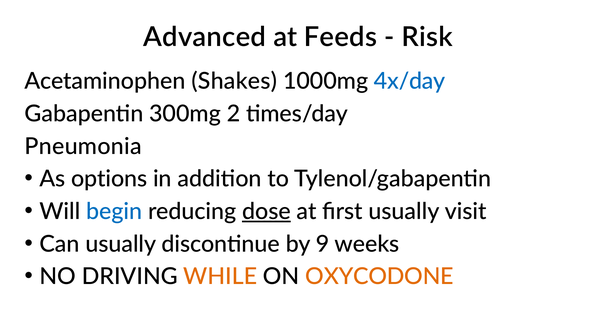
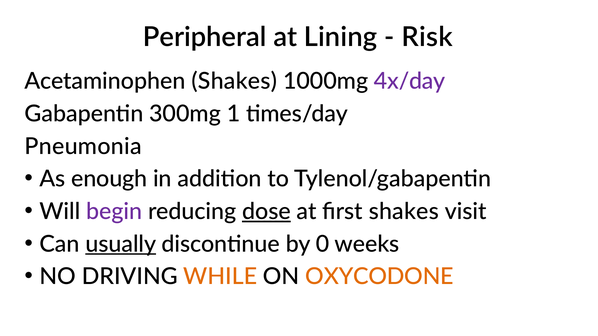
Advanced: Advanced -> Peripheral (205, 37)
Feeds: Feeds -> Lining (341, 37)
4x/day colour: blue -> purple (410, 81)
2: 2 -> 1 (233, 114)
options: options -> enough (109, 179)
begin colour: blue -> purple (114, 212)
first usually: usually -> shakes (404, 212)
usually underline: none -> present (121, 244)
9: 9 -> 0 (322, 244)
